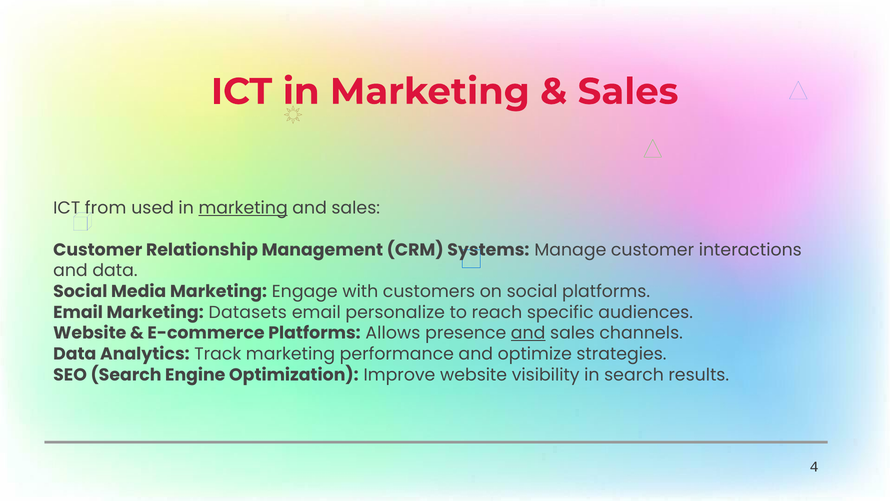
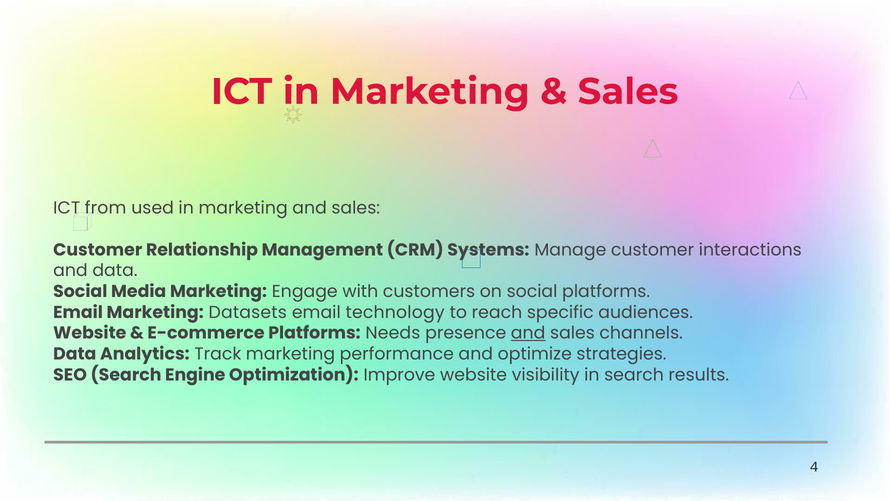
marketing underline: present -> none (243, 208)
personalize: personalize -> technology (395, 312)
Allows: Allows -> Needs (393, 333)
